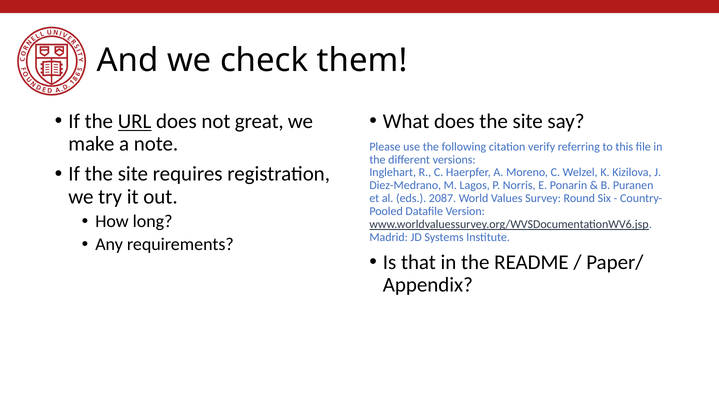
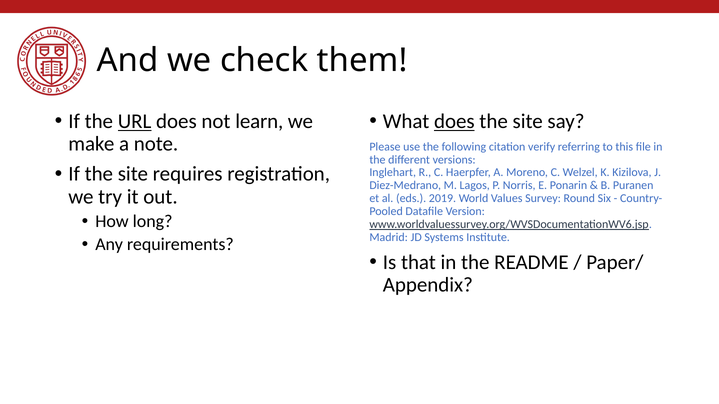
great: great -> learn (259, 122)
does underline: none -> present (454, 122)
2087: 2087 -> 2019 (442, 198)
